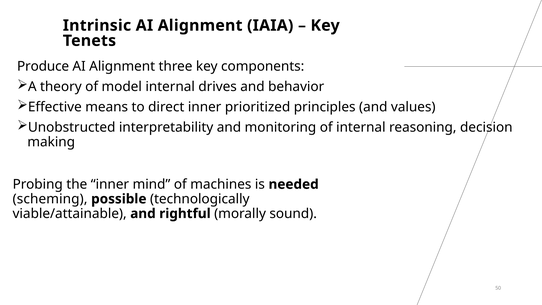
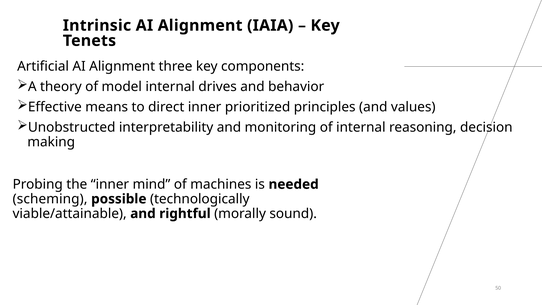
Produce: Produce -> Artificial (43, 66)
